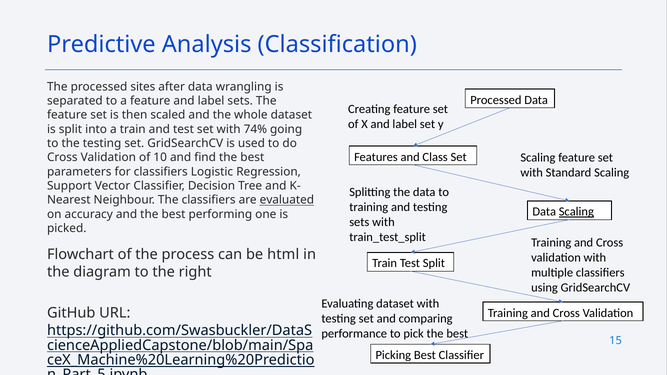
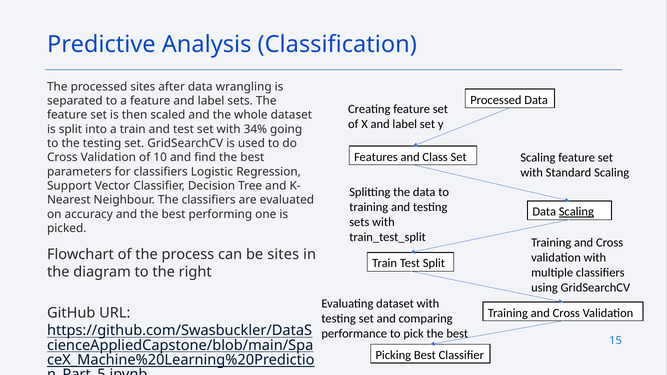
74%: 74% -> 34% (255, 129)
evaluated underline: present -> none (287, 200)
be html: html -> sites (283, 254)
